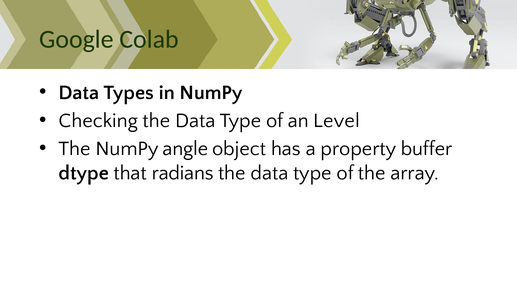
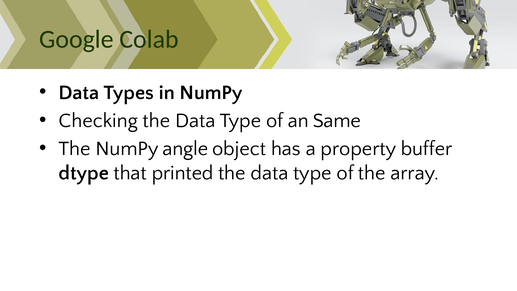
Level: Level -> Same (337, 120)
radians: radians -> printed (183, 173)
